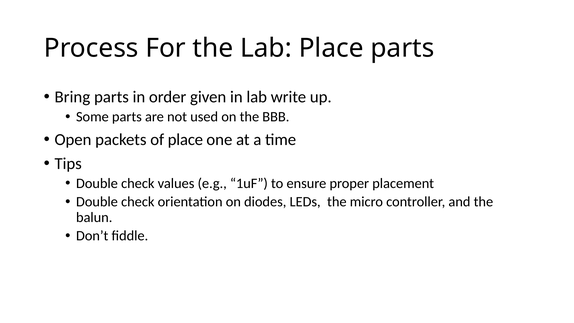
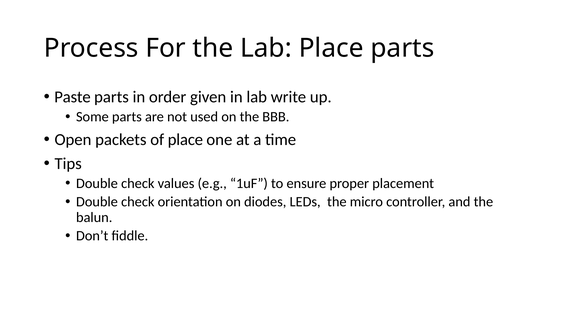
Bring: Bring -> Paste (72, 97)
